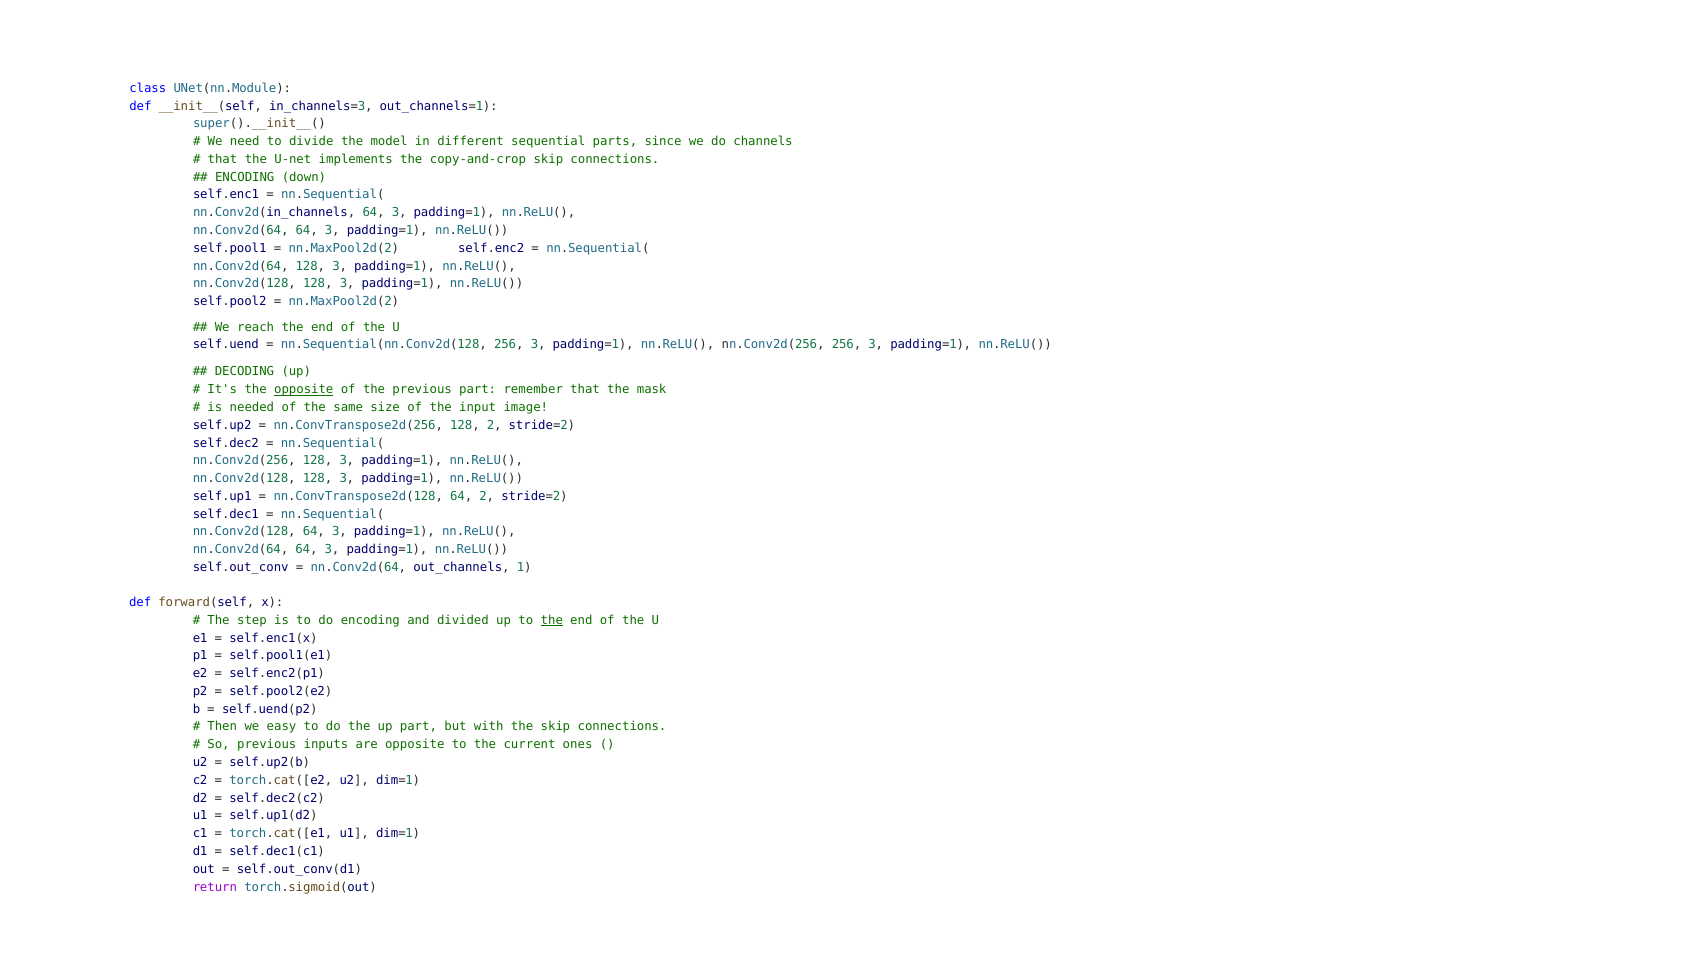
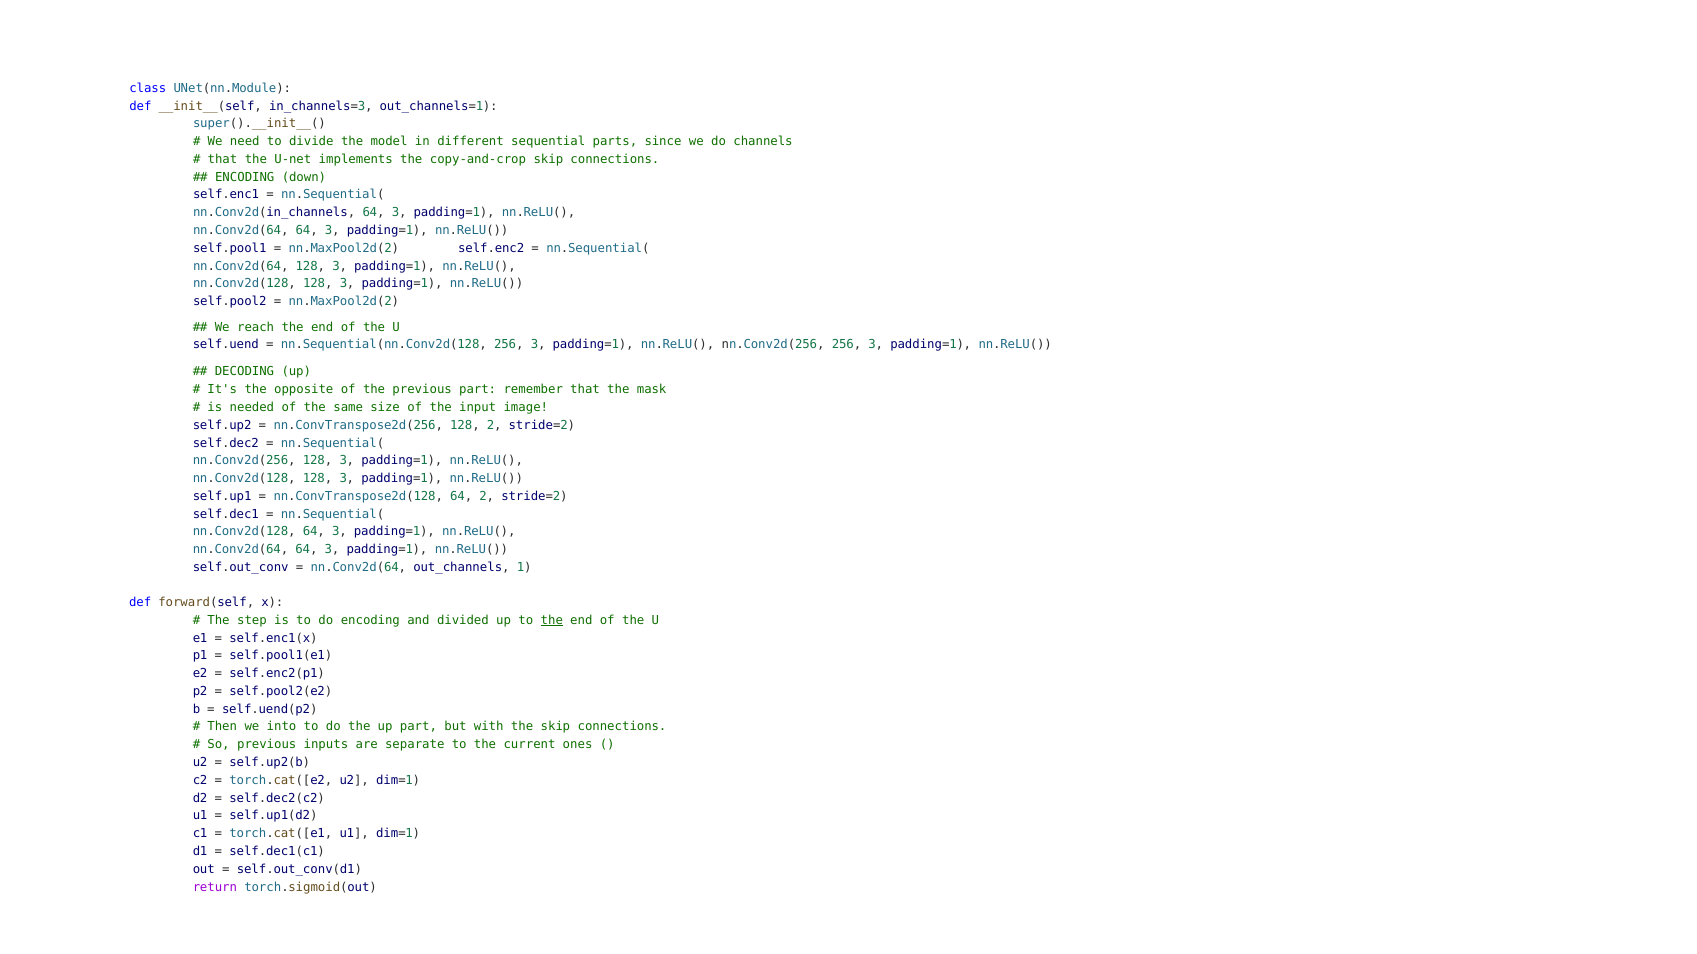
opposite underline: present -> none (304, 390)
easy: easy -> into (282, 727)
are opposite: opposite -> separate (415, 745)
